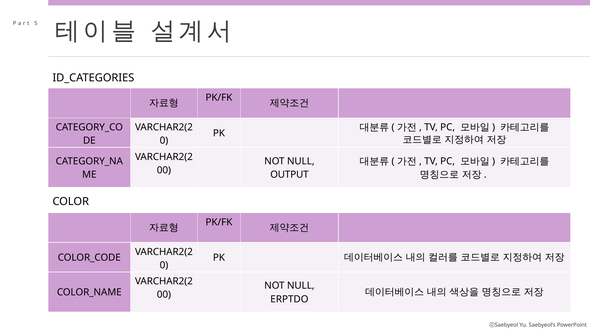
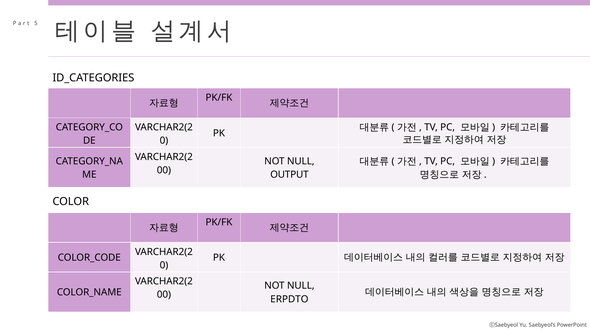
ERPTDO: ERPTDO -> ERPDTO (289, 299)
